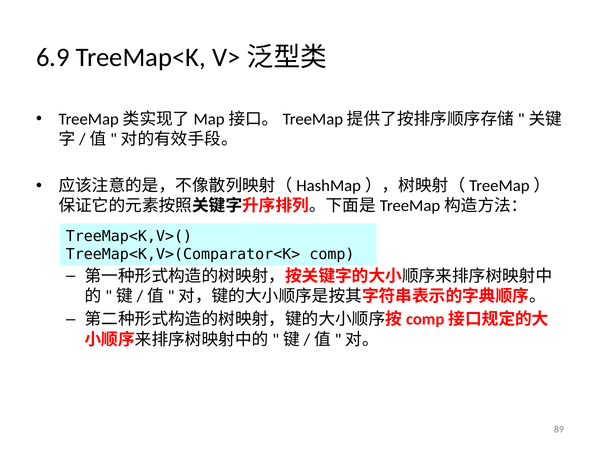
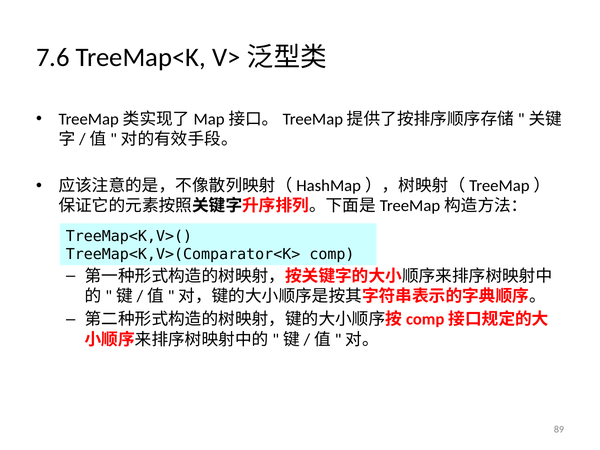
6.9: 6.9 -> 7.6 (53, 57)
